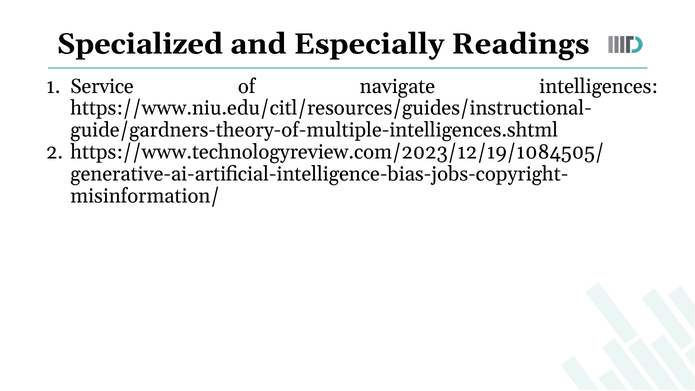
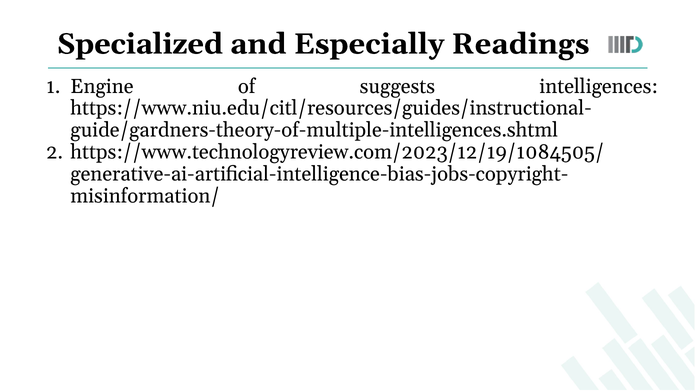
Service: Service -> Engine (102, 86)
navigate: navigate -> suggests (397, 86)
